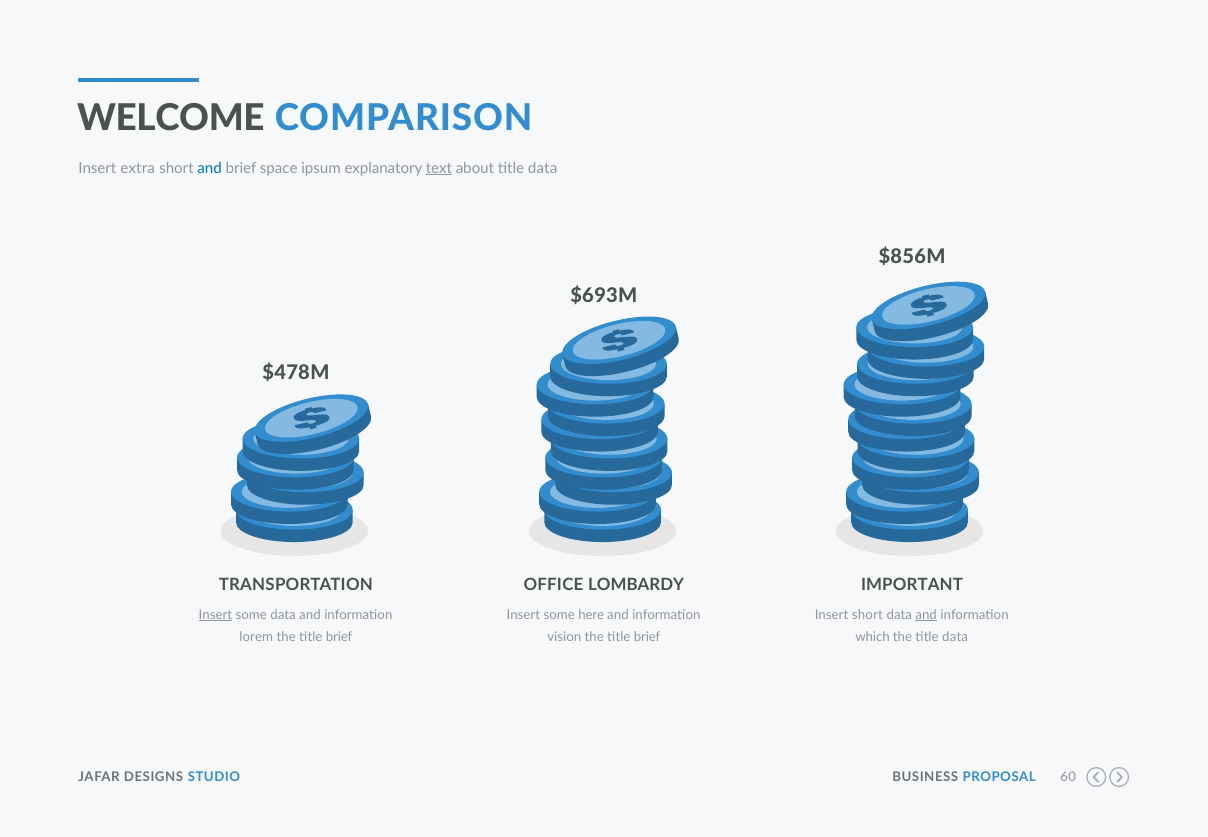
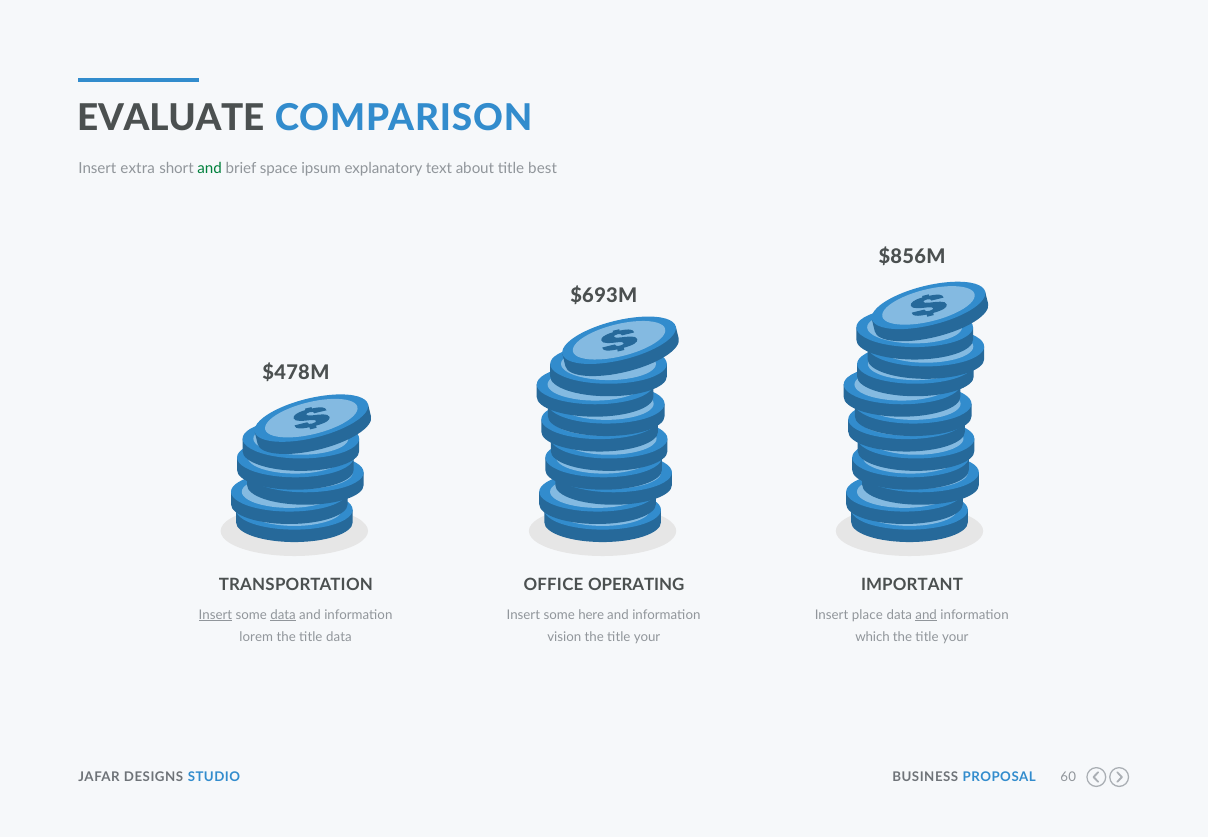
WELCOME: WELCOME -> EVALUATE (171, 118)
and colour: blue -> green (210, 168)
text underline: present -> none (439, 168)
about title data: data -> best (543, 168)
LOMBARDY: LOMBARDY -> OPERATING (636, 584)
data underline: none -> present (283, 614)
Insert short: short -> place (867, 614)
brief: brief -> data (339, 637)
brief: brief -> your (647, 637)
data: data -> your (955, 637)
